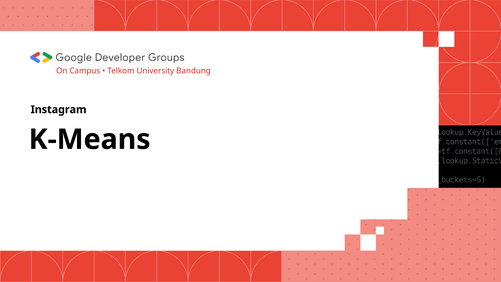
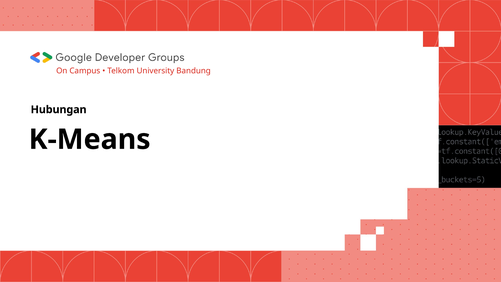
Instagram: Instagram -> Hubungan (59, 110)
